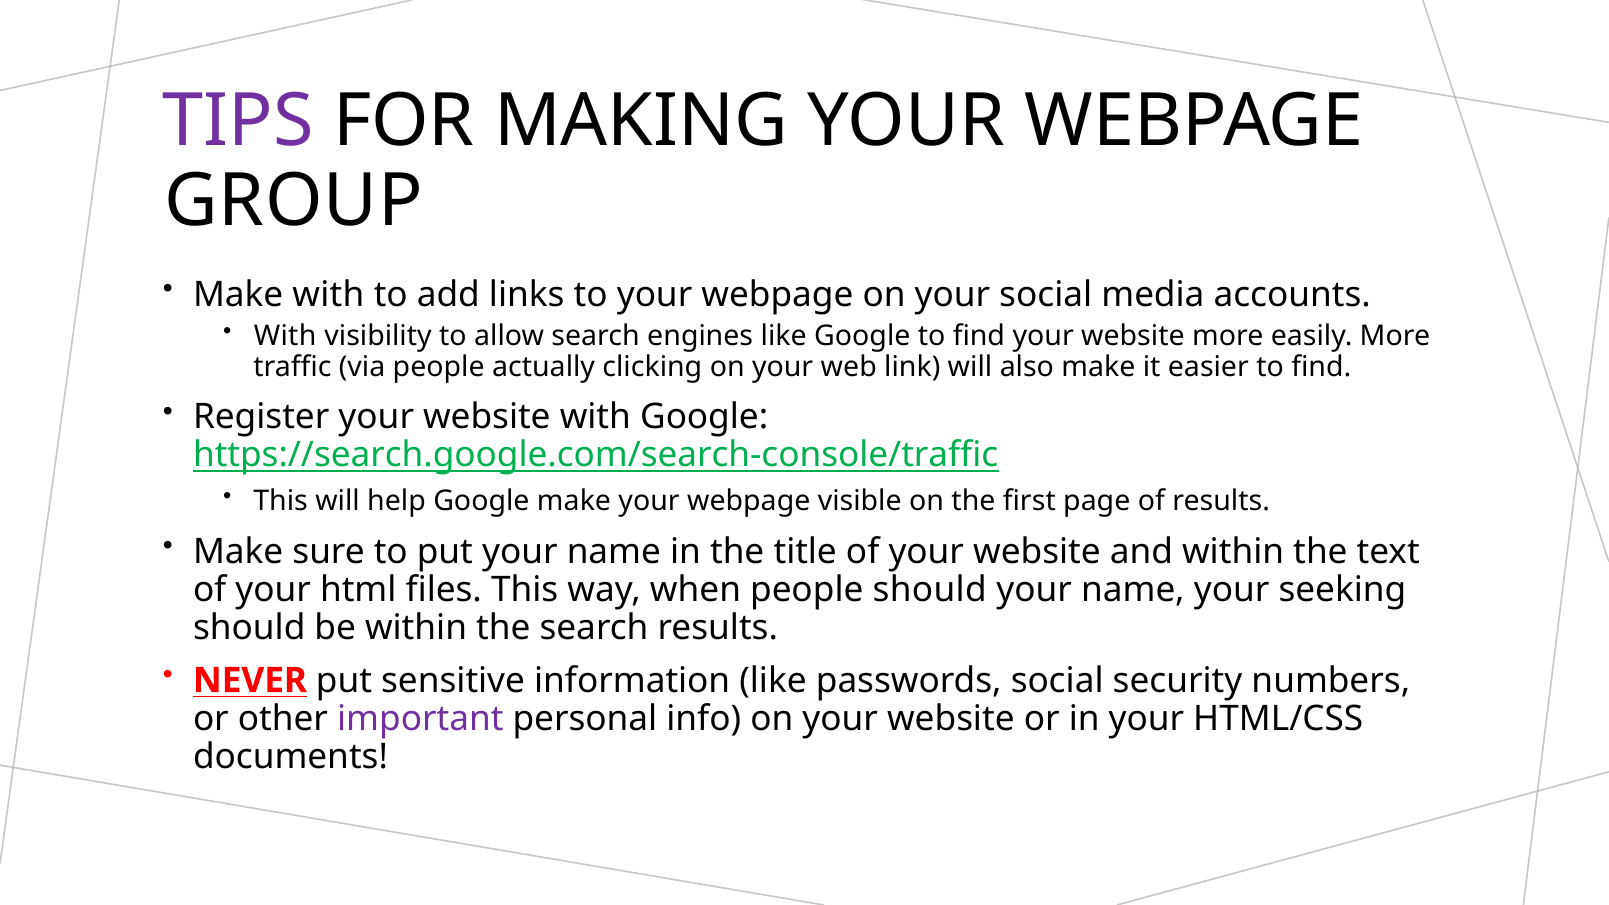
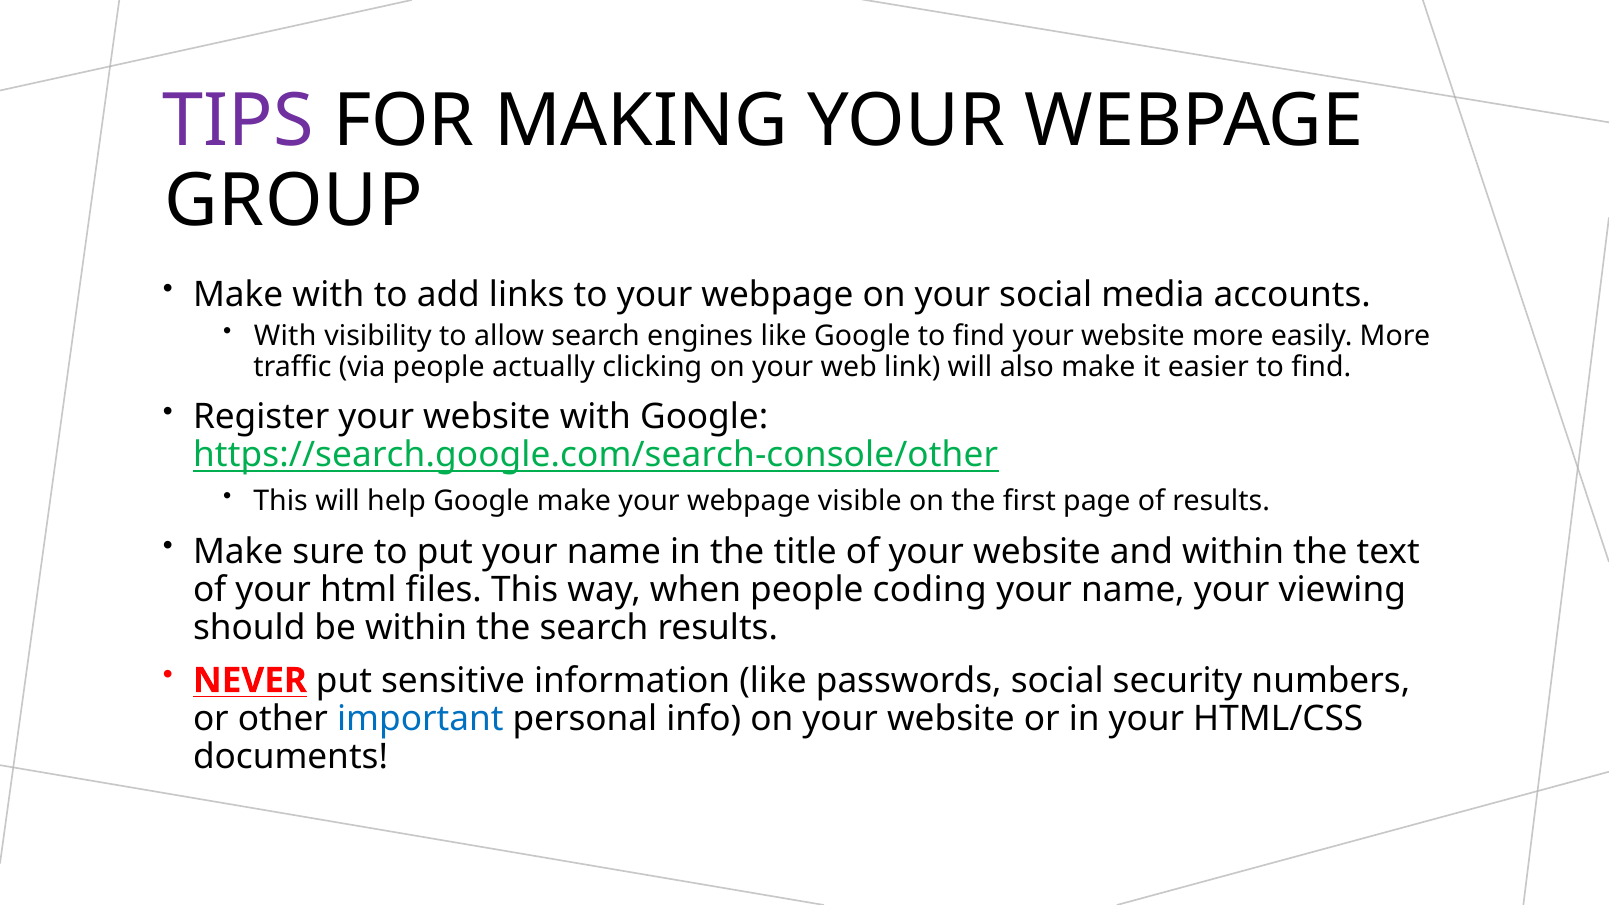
https://search.google.com/search-console/traffic: https://search.google.com/search-console/traffic -> https://search.google.com/search-console/other (596, 455)
people should: should -> coding (930, 589)
seeking: seeking -> viewing (1342, 589)
important colour: purple -> blue (420, 719)
